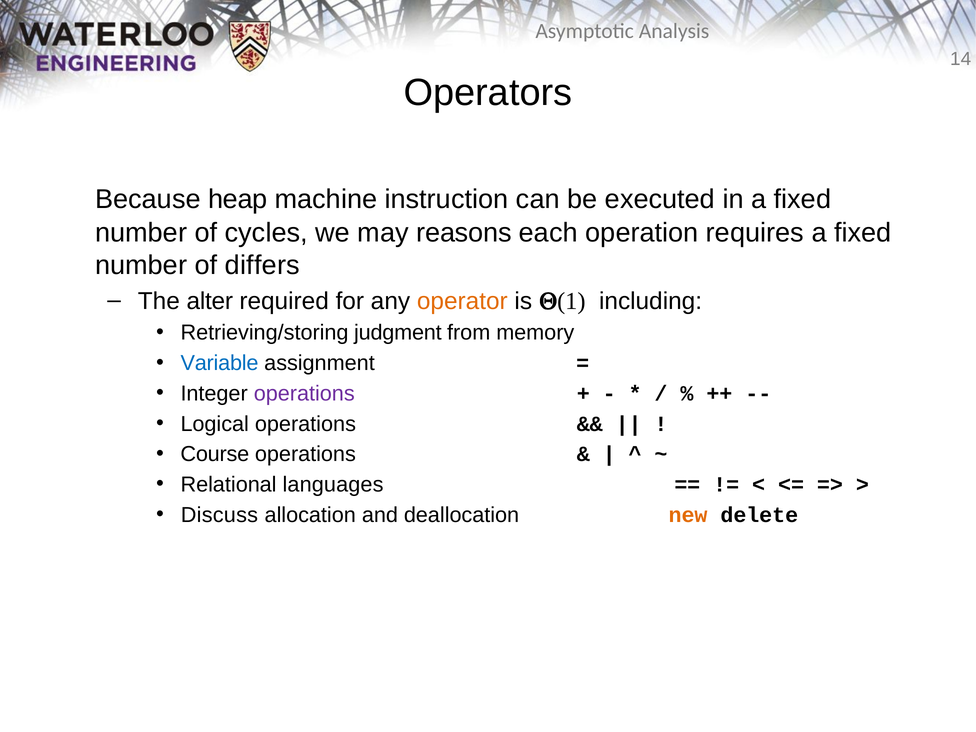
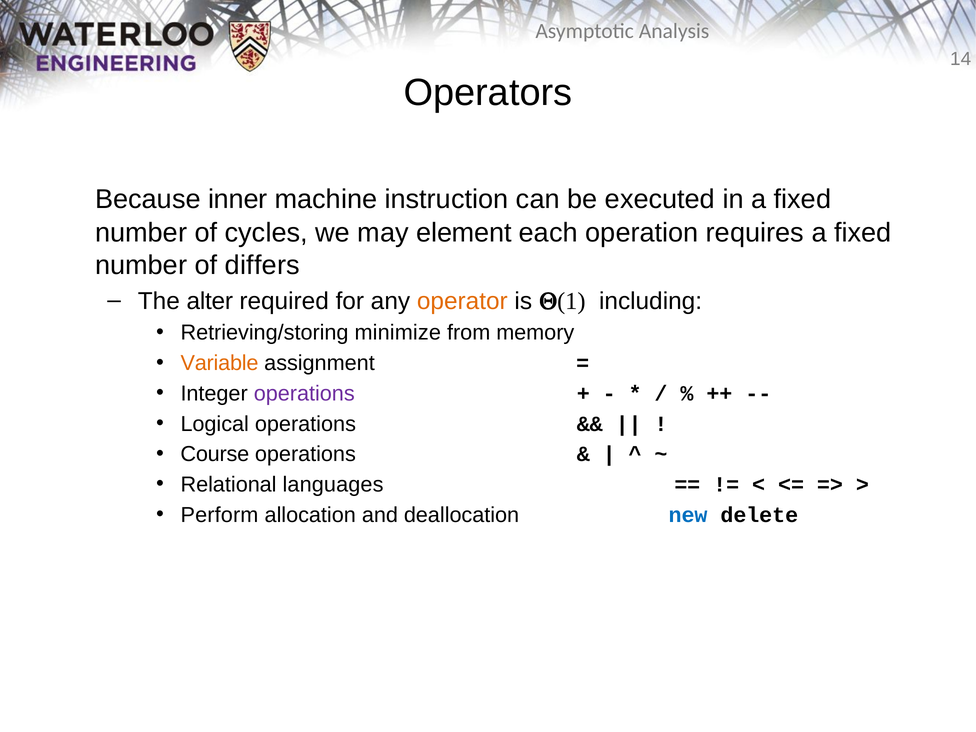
heap: heap -> inner (238, 199)
reasons: reasons -> element (464, 233)
judgment: judgment -> minimize (398, 333)
Variable colour: blue -> orange (220, 363)
Discuss: Discuss -> Perform (219, 515)
new colour: orange -> blue (688, 515)
